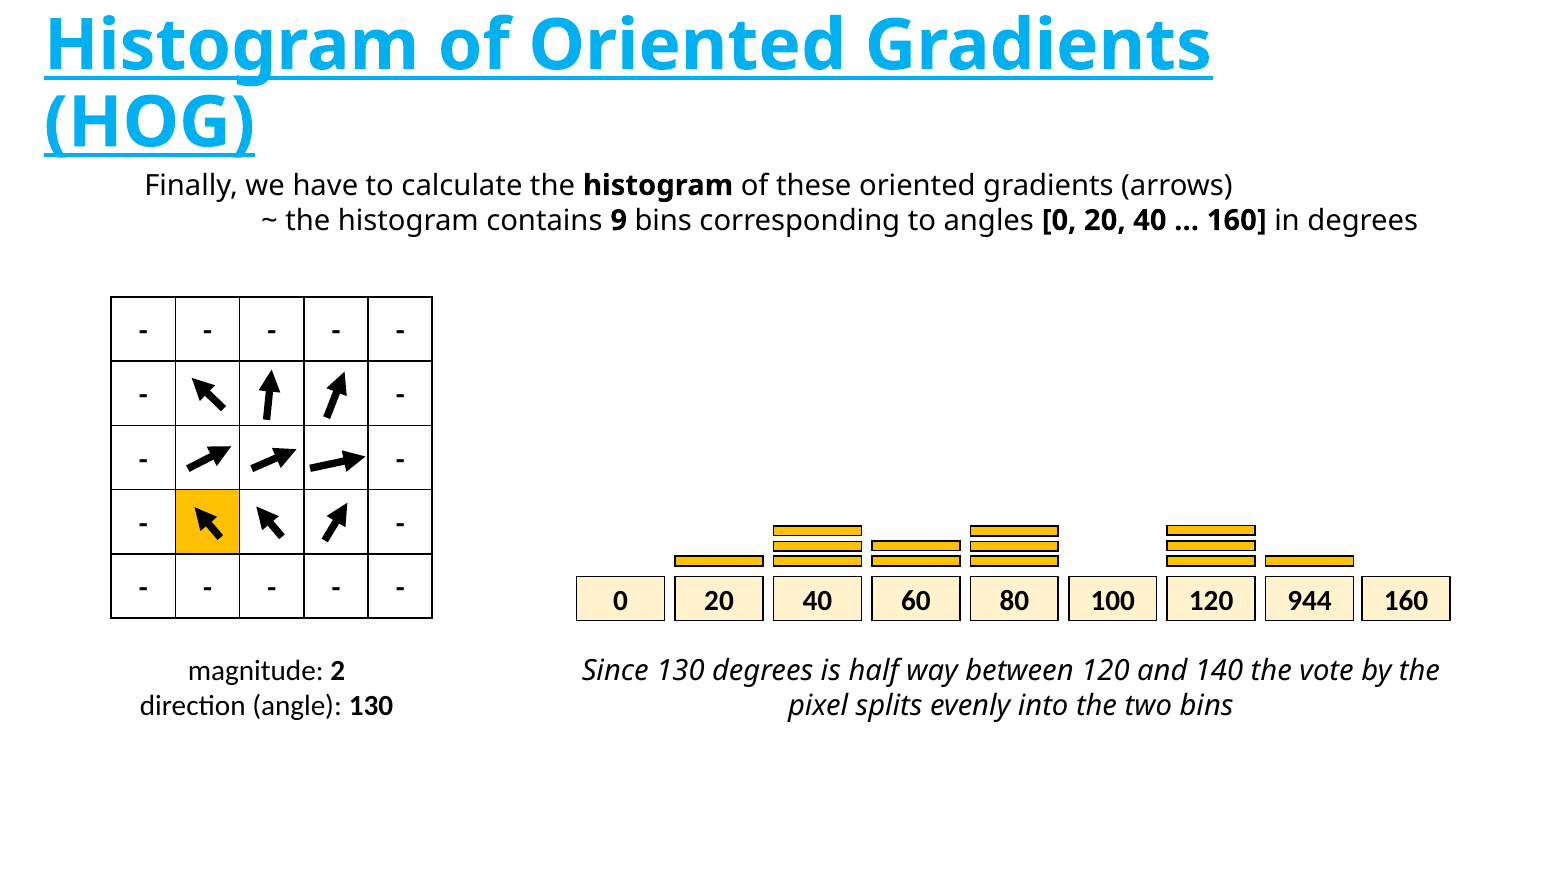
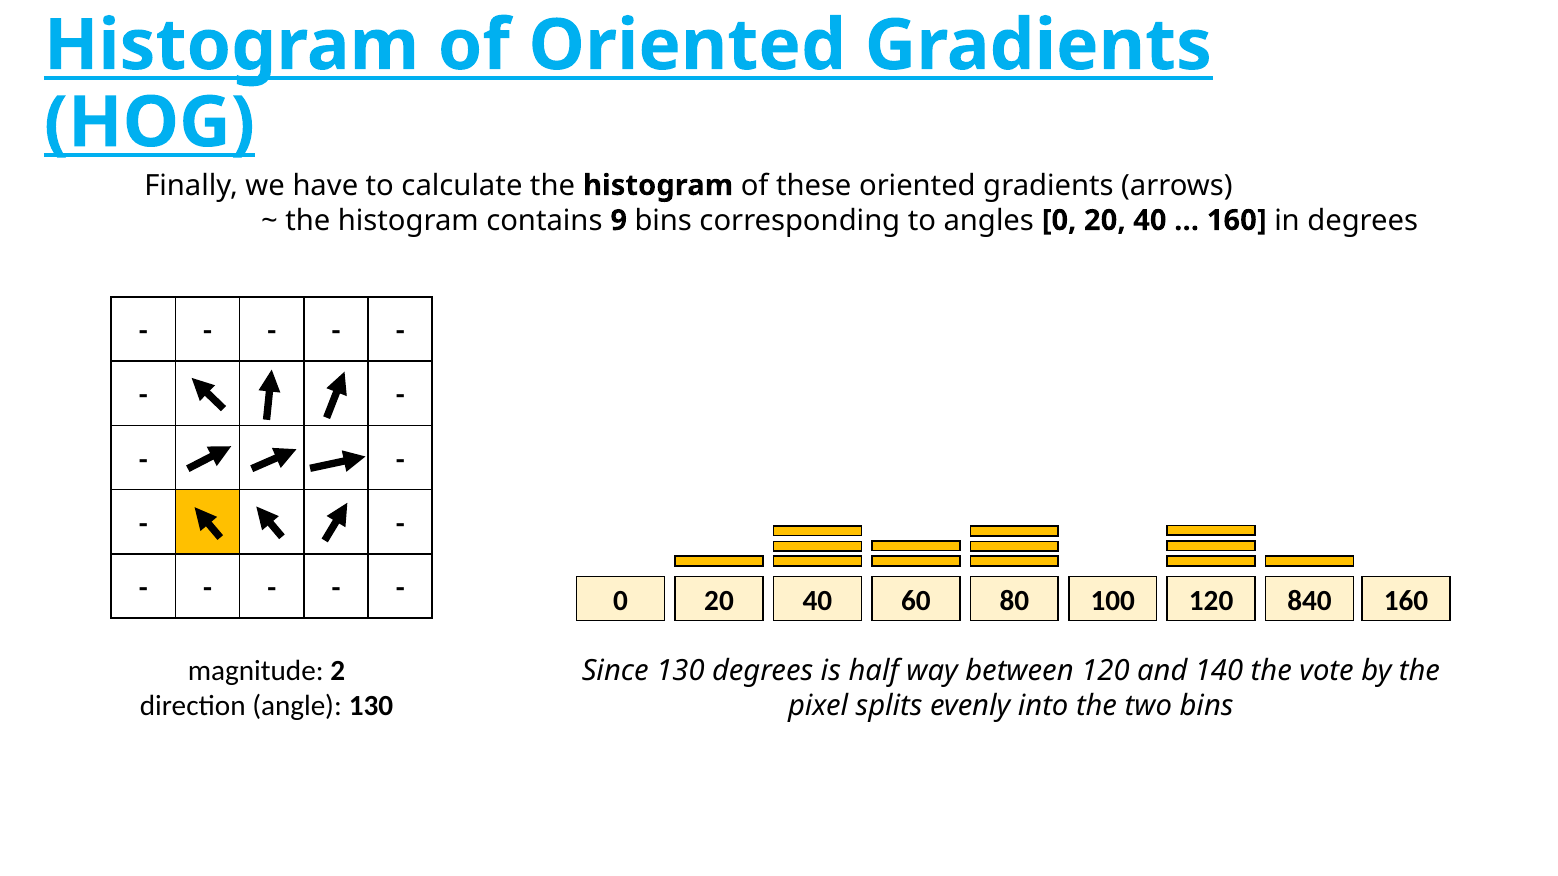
944: 944 -> 840 (1310, 601)
